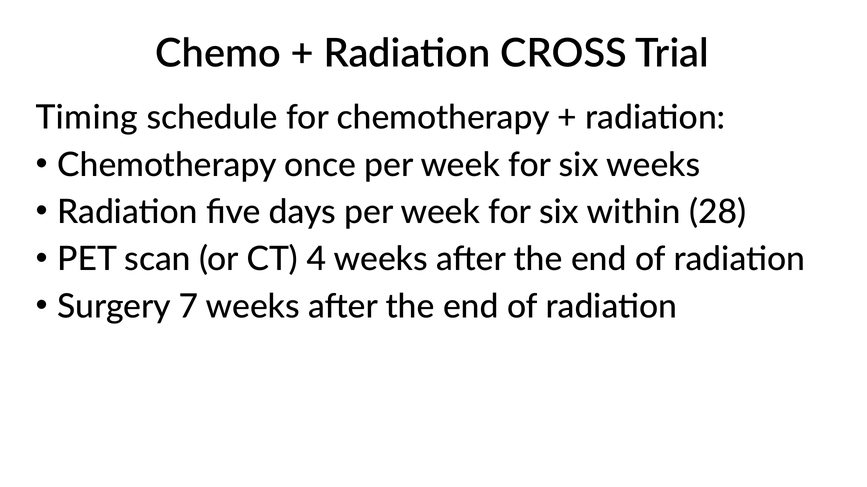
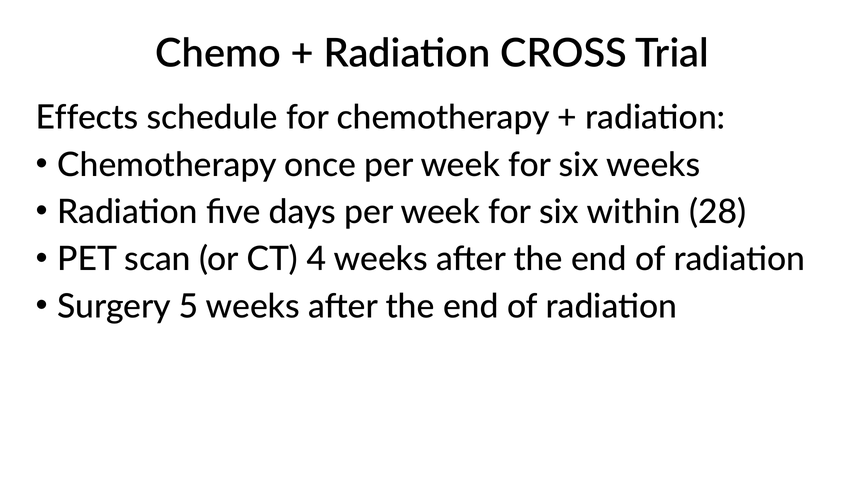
Timing: Timing -> Effects (87, 118)
7: 7 -> 5 (188, 307)
